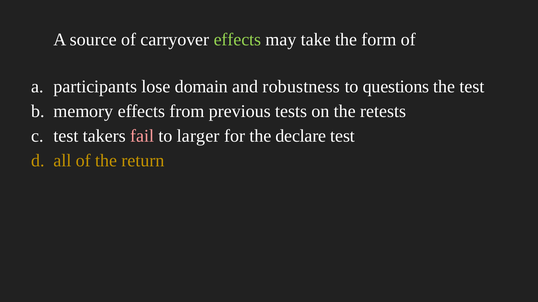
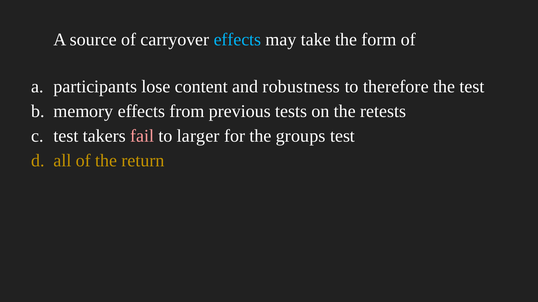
effects colour: light green -> light blue (237, 40)
domain: domain -> content (201, 87)
questions: questions -> therefore (396, 87)
declare: declare -> groups (301, 136)
